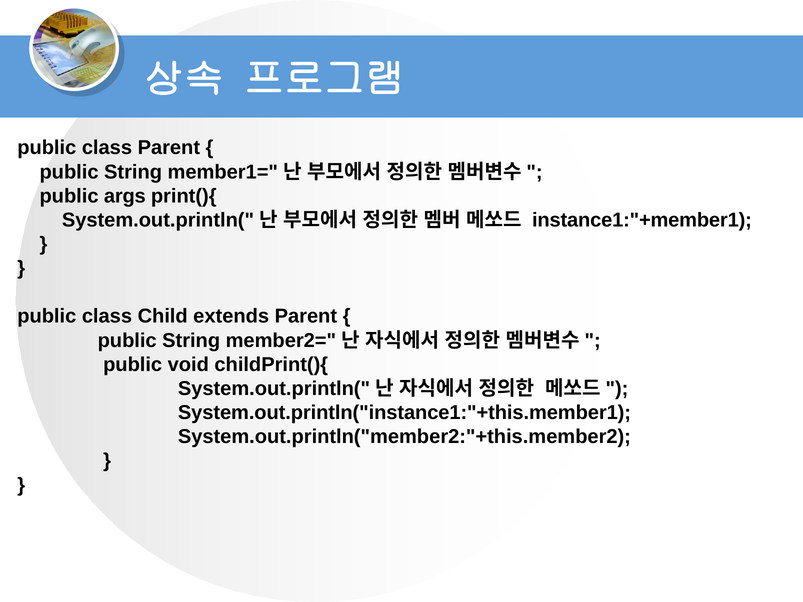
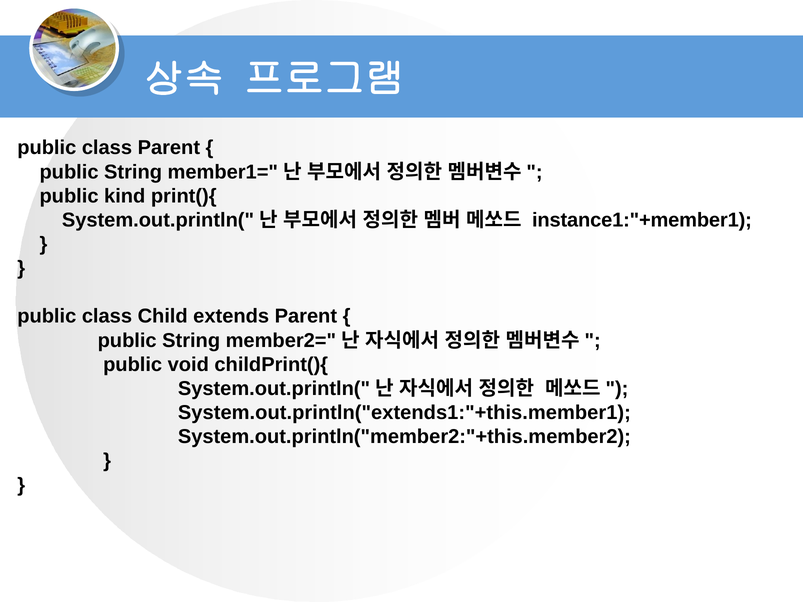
args: args -> kind (125, 196)
System.out.println("instance1:"+this.member1: System.out.println("instance1:"+this.member1 -> System.out.println("extends1:"+this.member1 (404, 413)
